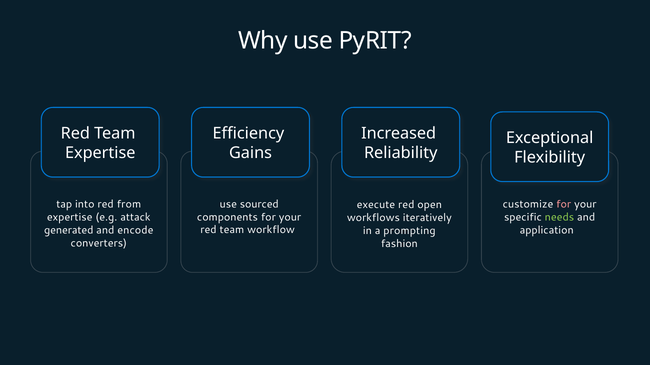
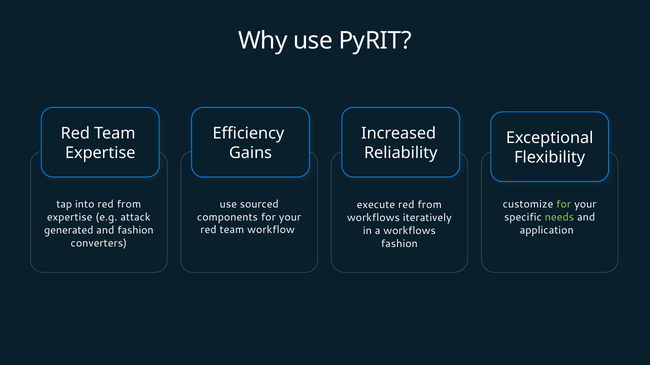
for colour: pink -> light green (564, 205)
execute red open: open -> from (430, 205)
and encode: encode -> fashion (135, 231)
a prompting: prompting -> workflows (410, 231)
